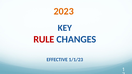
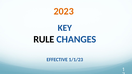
RULE colour: red -> black (44, 39)
